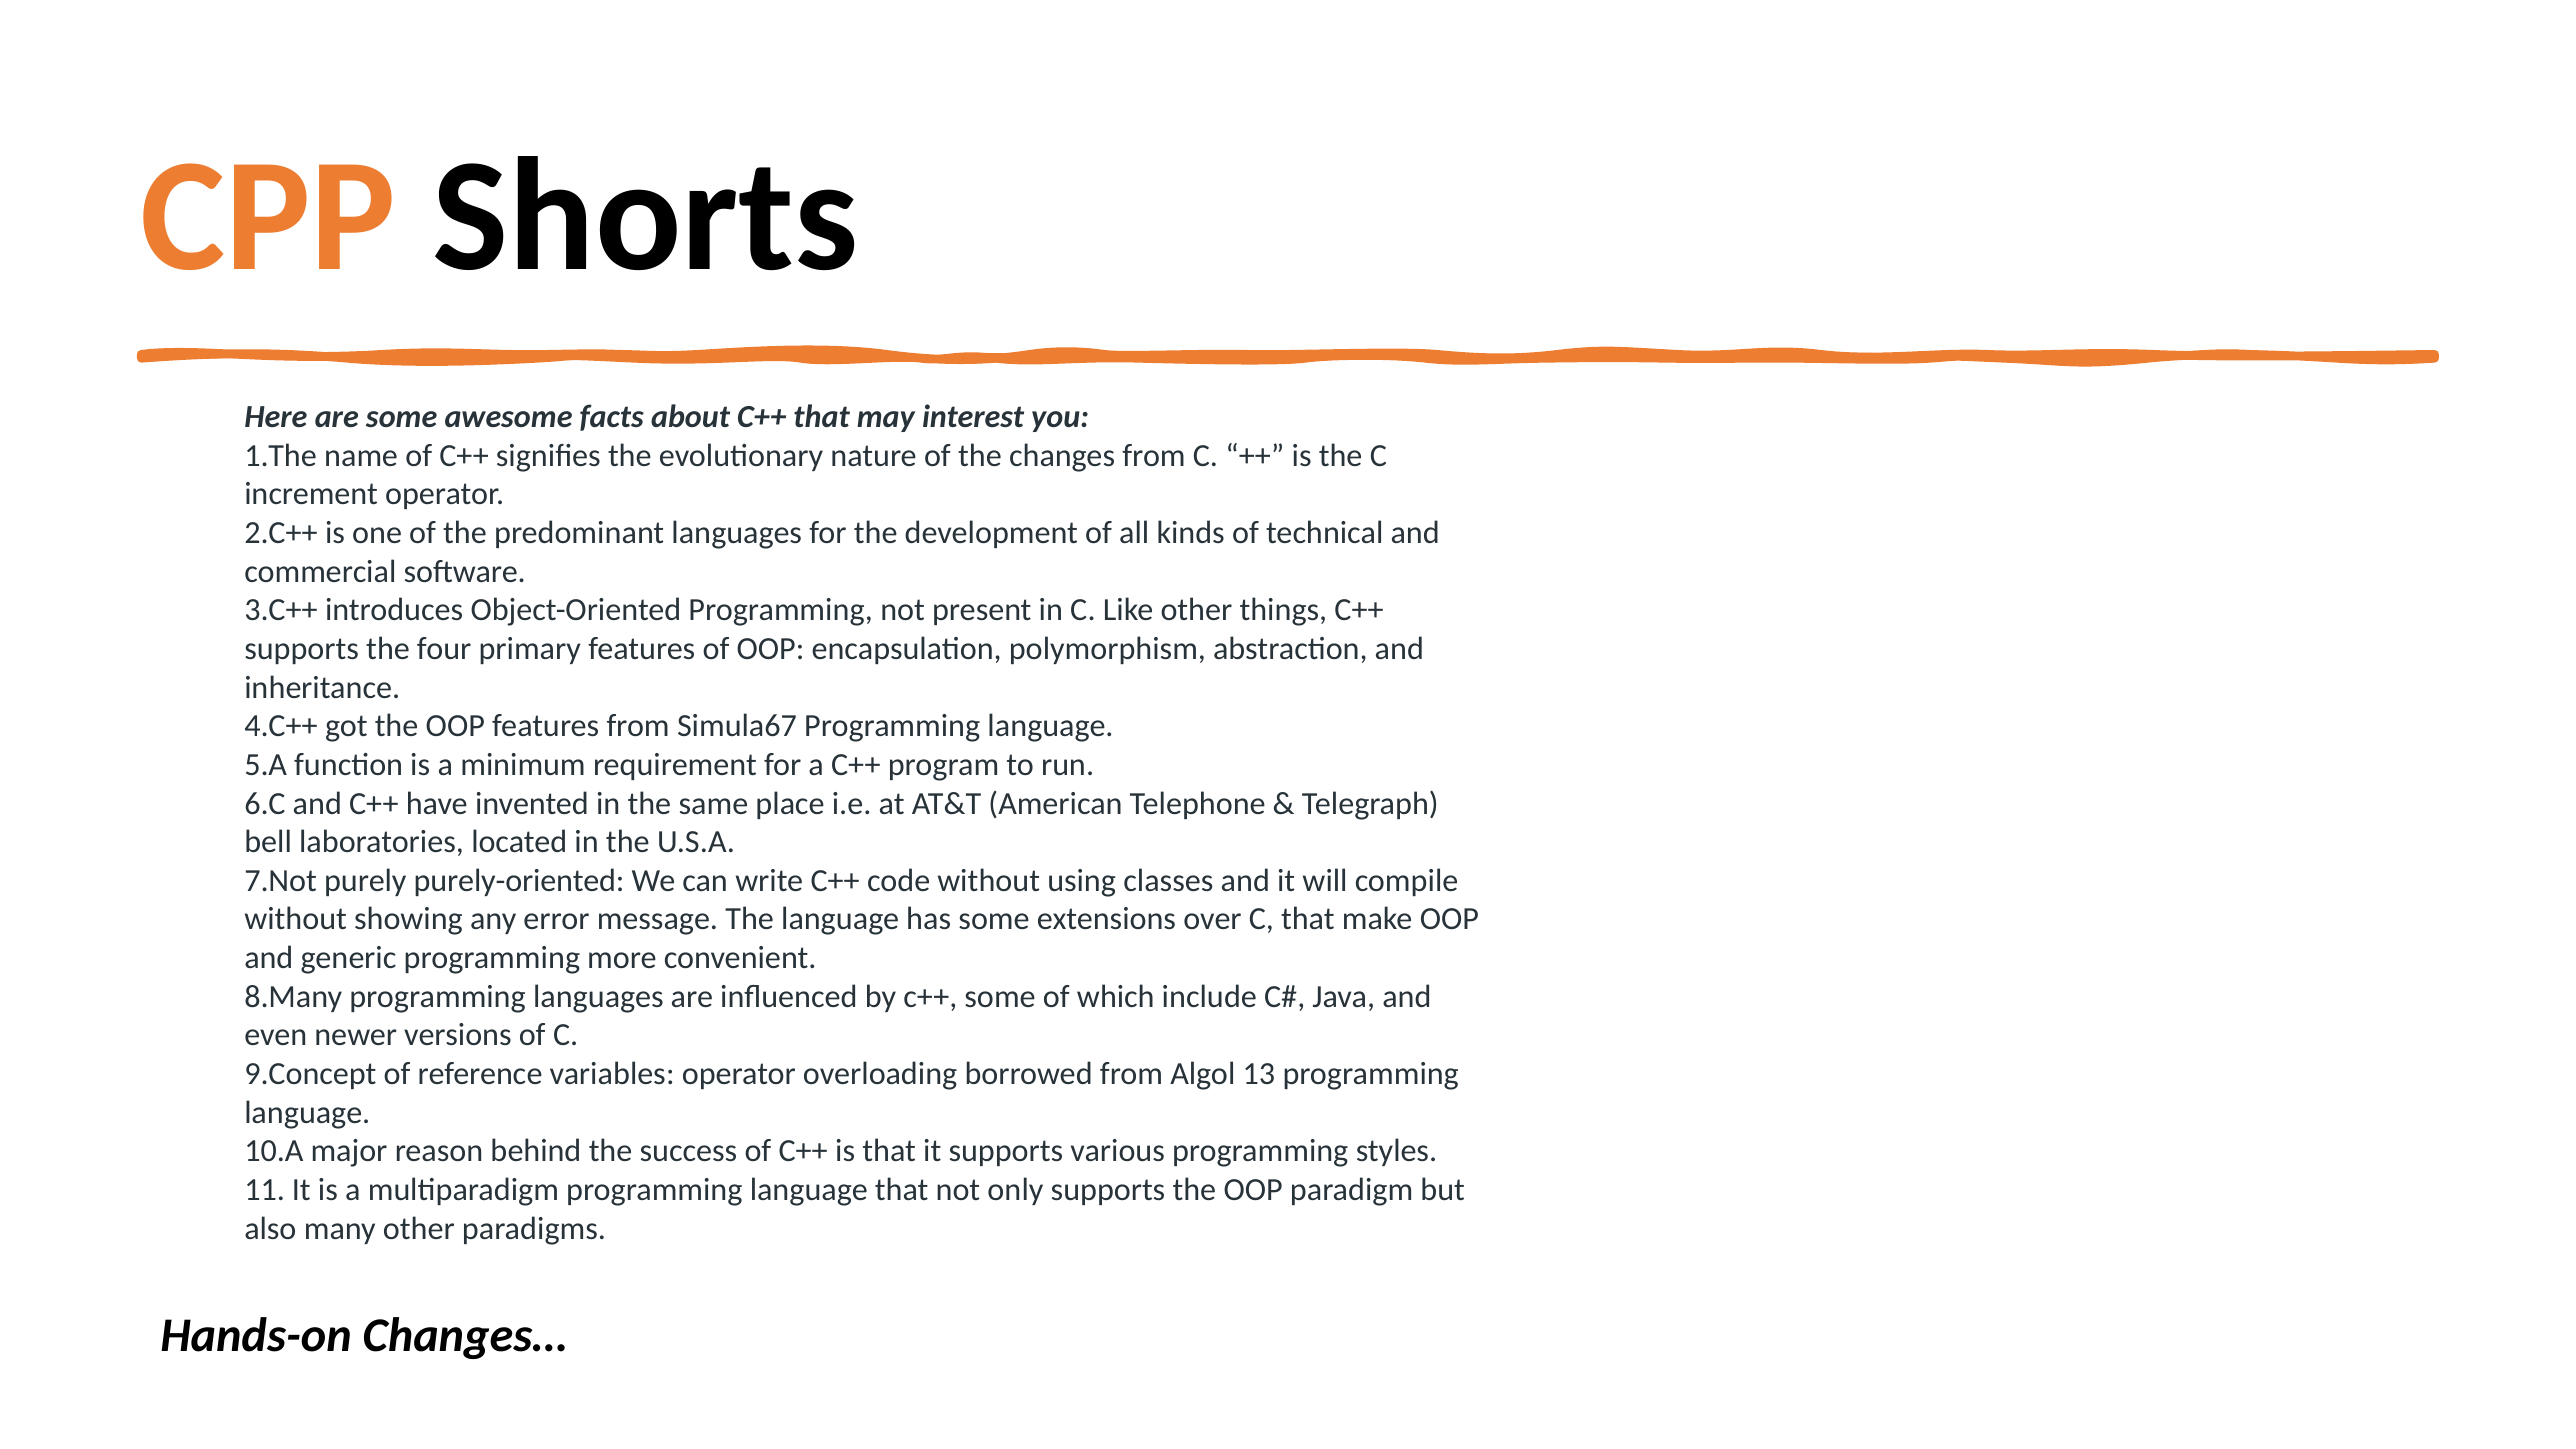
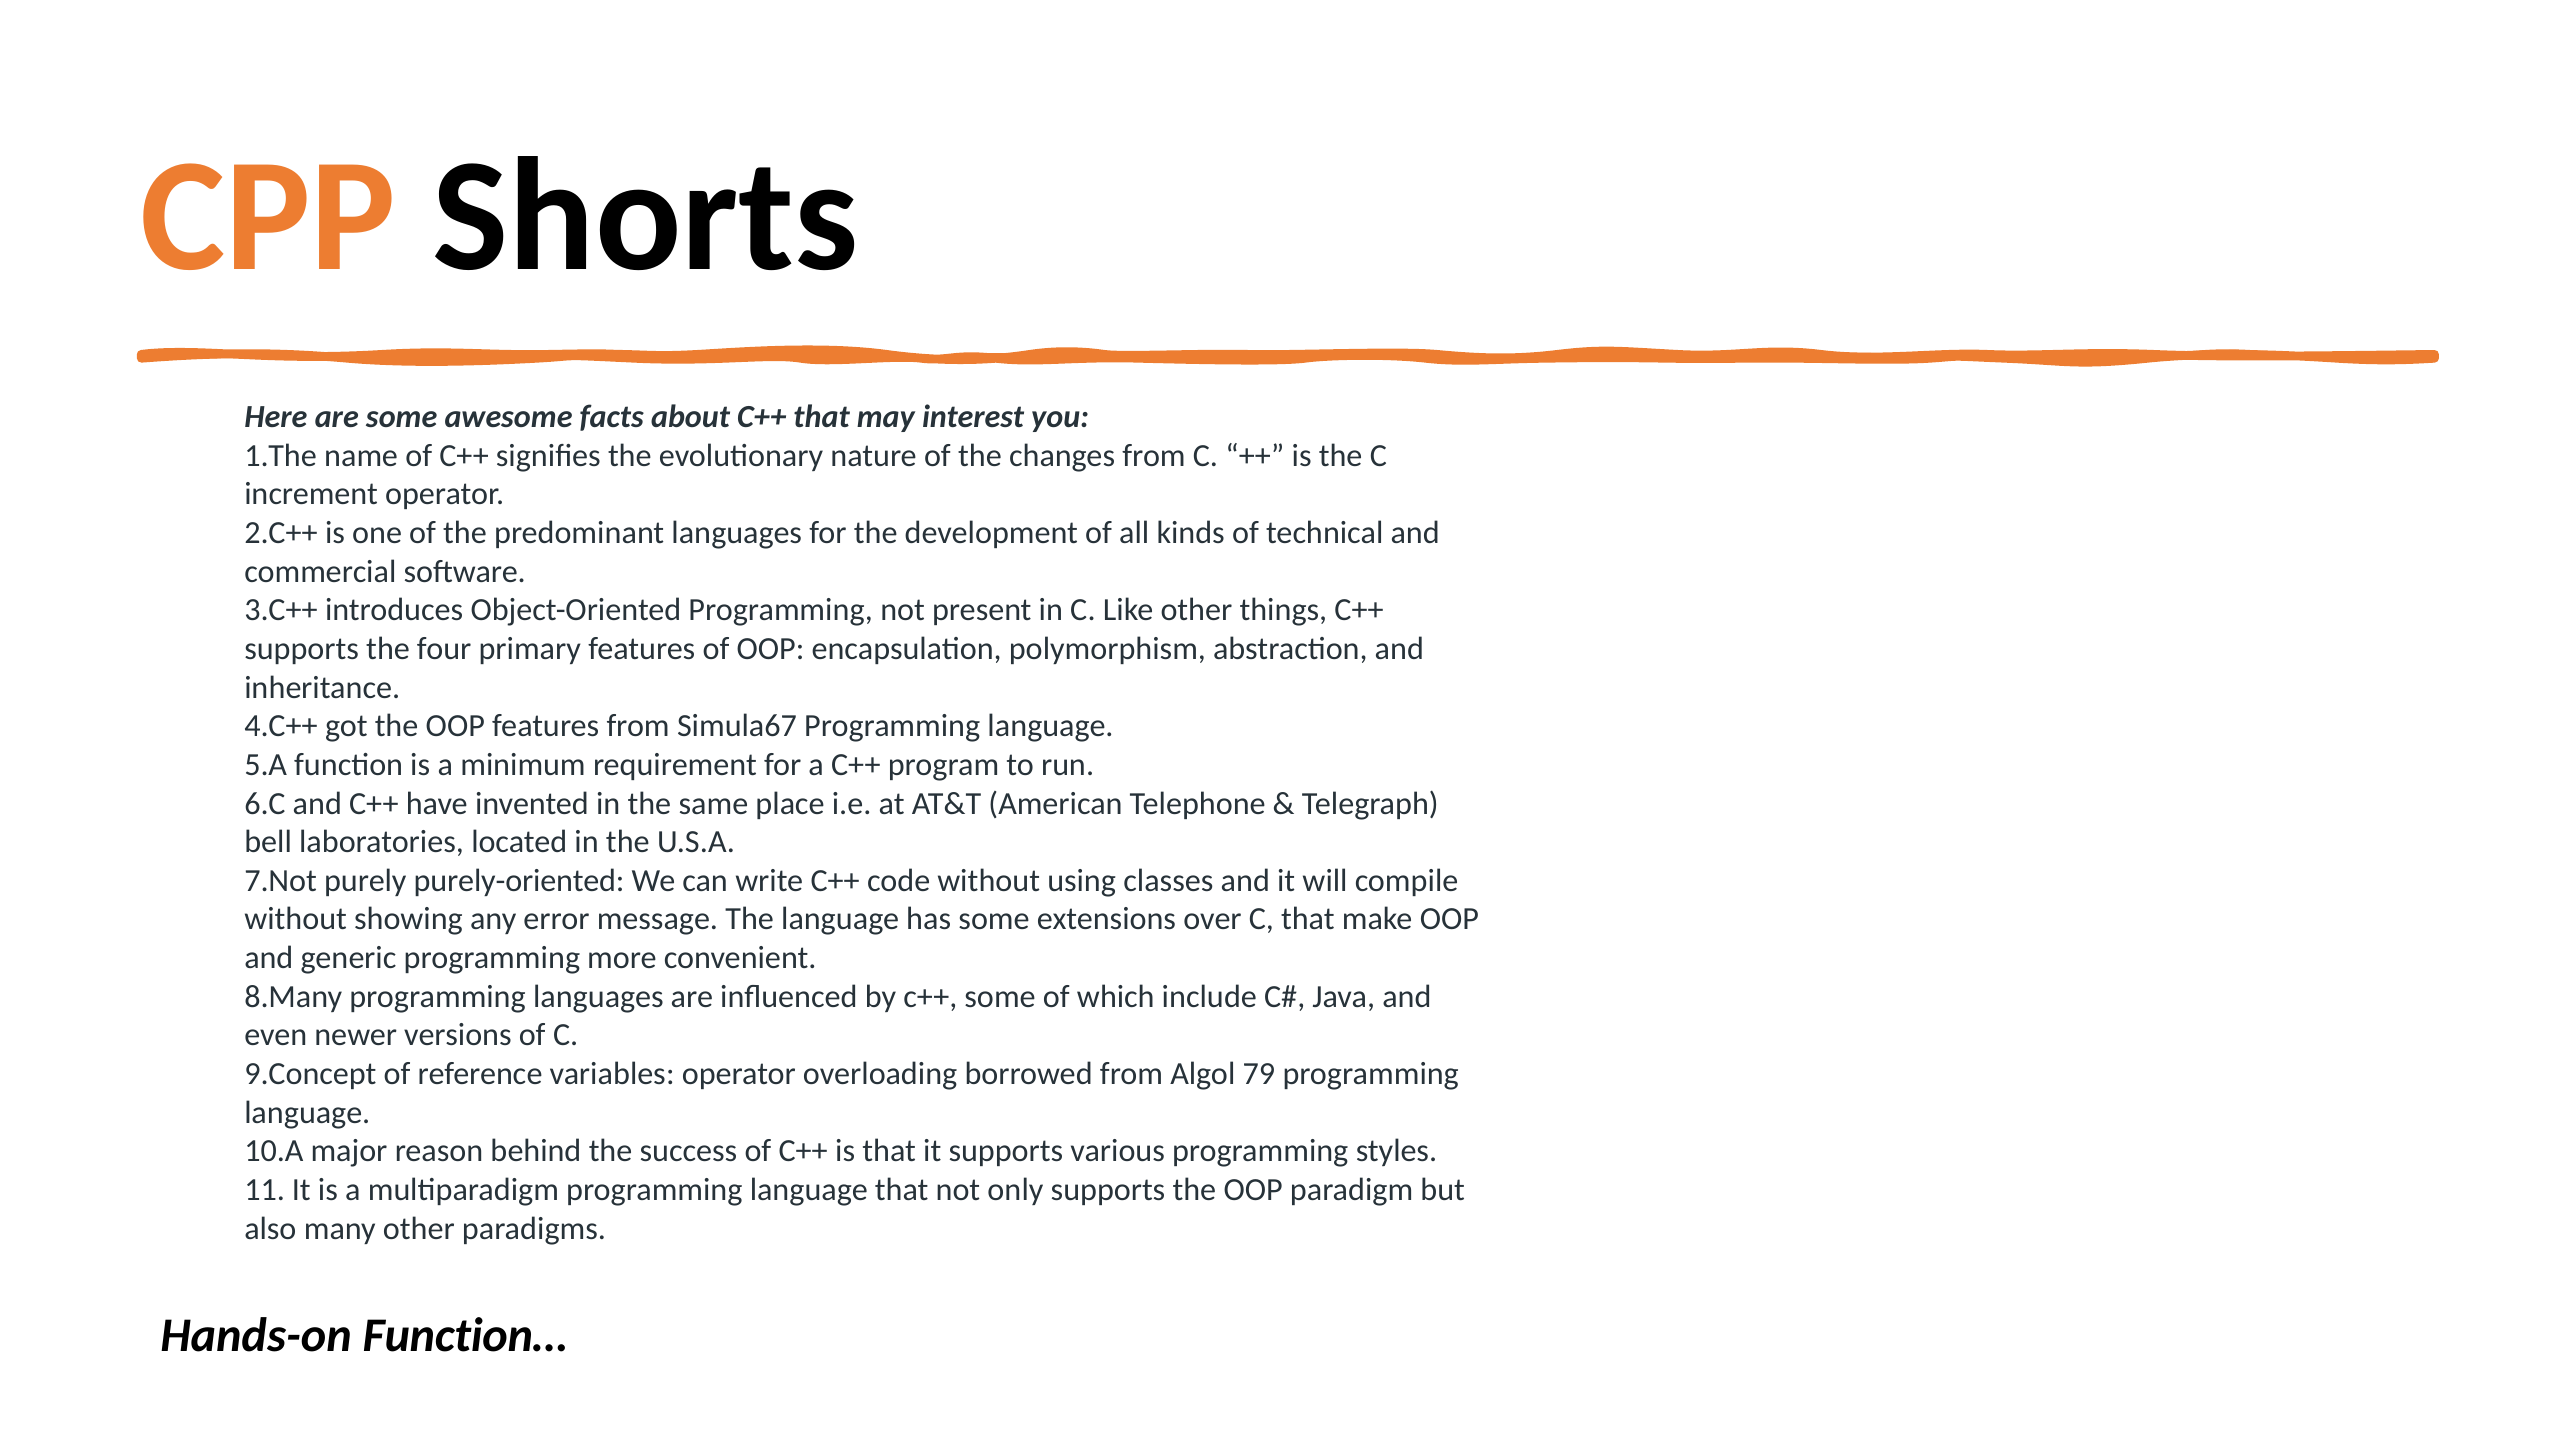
13: 13 -> 79 (1259, 1074)
Changes…: Changes… -> Function… (465, 1336)
